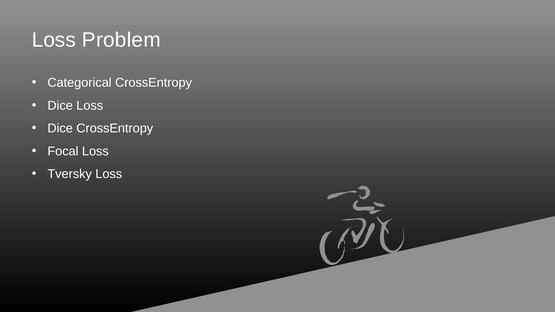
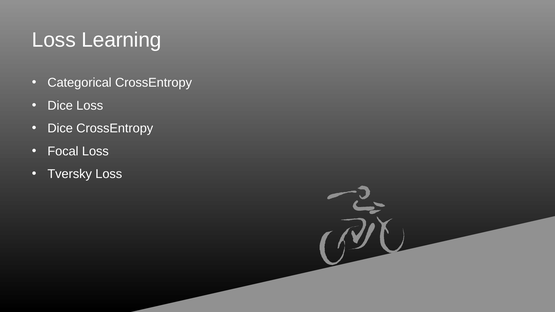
Problem: Problem -> Learning (122, 40)
